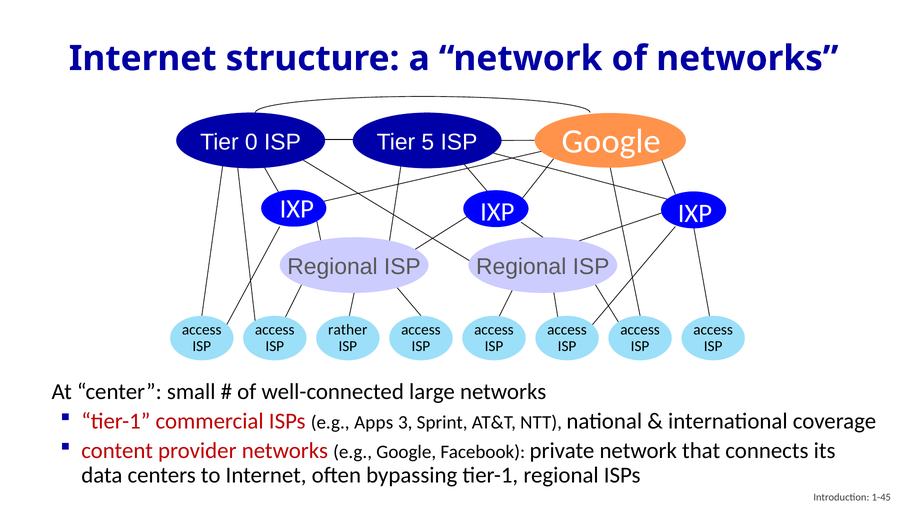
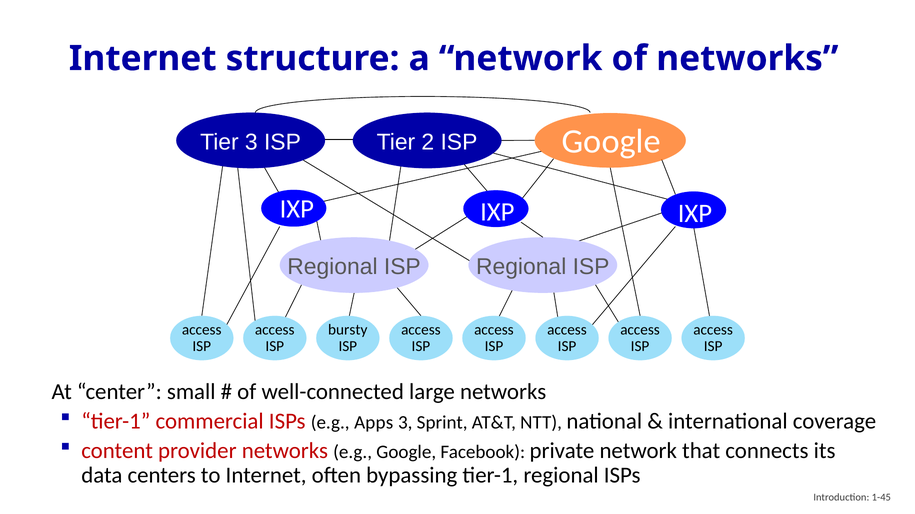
Tier 0: 0 -> 3 (251, 142)
5: 5 -> 2 (428, 142)
rather: rather -> bursty (348, 330)
